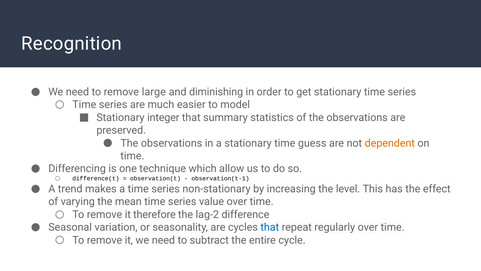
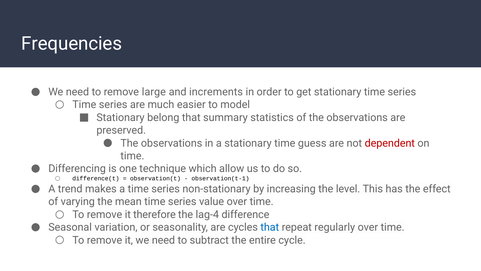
Recognition: Recognition -> Frequencies (72, 44)
diminishing: diminishing -> increments (216, 92)
integer: integer -> belong (163, 117)
dependent colour: orange -> red (390, 143)
lag-2: lag-2 -> lag-4 (207, 214)
